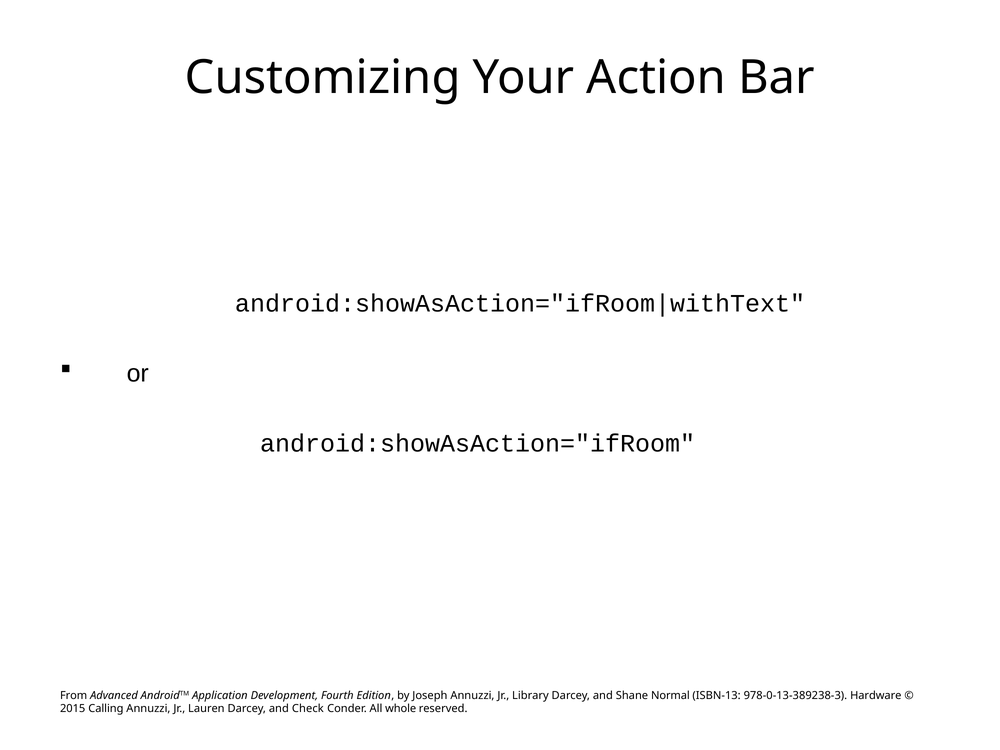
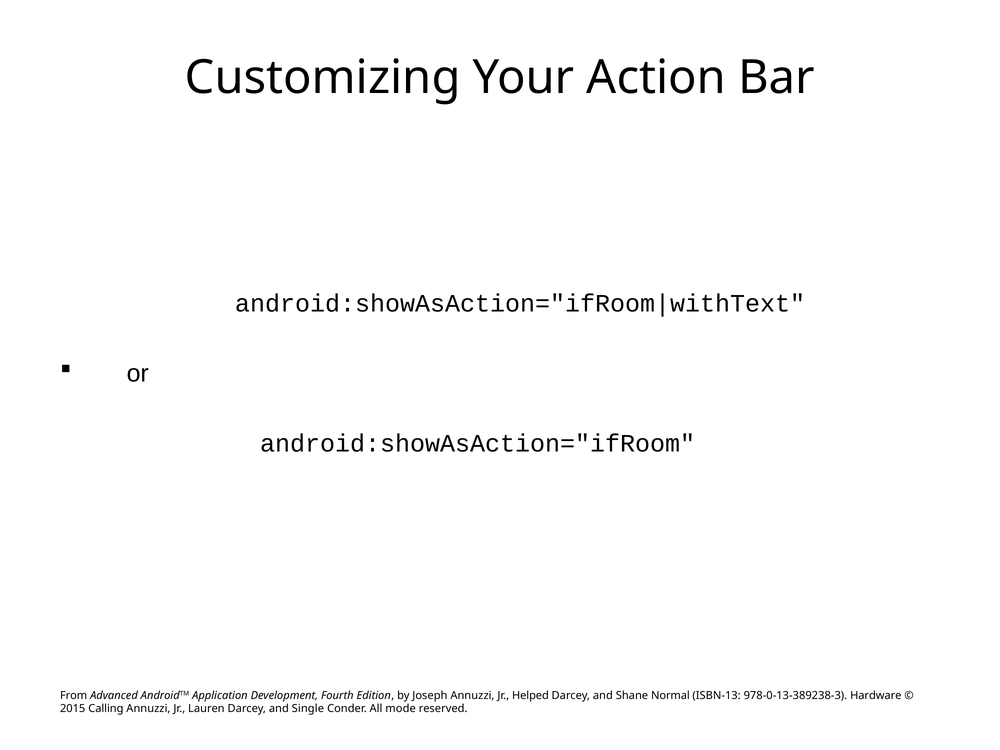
Library: Library -> Helped (530, 695)
Check: Check -> Single (308, 709)
whole: whole -> mode (401, 709)
